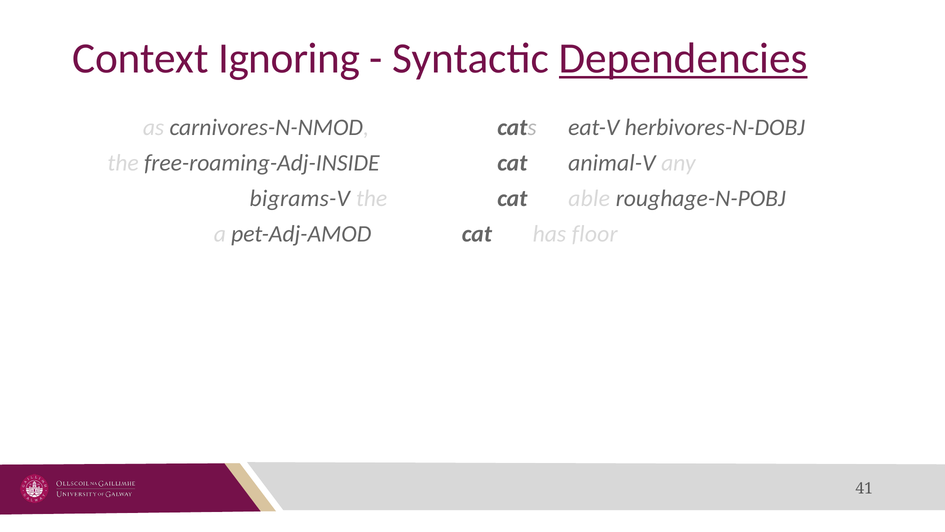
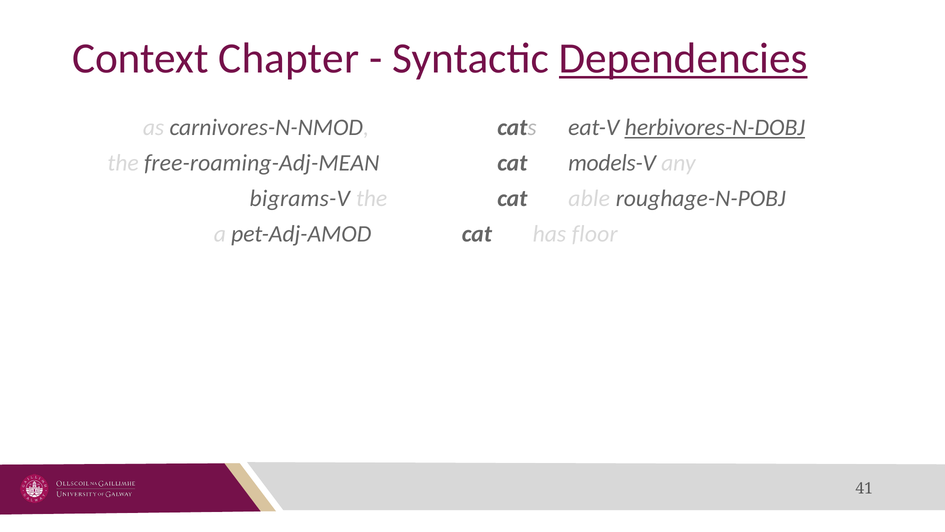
Ignoring: Ignoring -> Chapter (289, 59)
herbivores-N-DOBJ underline: none -> present (715, 127)
free-roaming-Adj-INSIDE: free-roaming-Adj-INSIDE -> free-roaming-Adj-MEAN (262, 163)
animal-V: animal-V -> models-V (612, 163)
